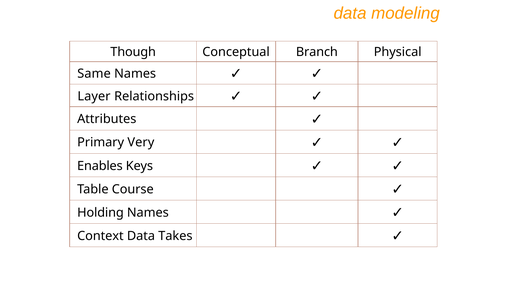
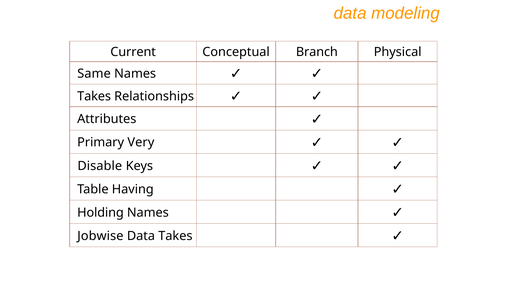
Though: Though -> Current (133, 52)
Layer: Layer -> Takes (94, 96)
Enables: Enables -> Disable (100, 166)
Course: Course -> Having (133, 189)
Context: Context -> Jobwise (100, 236)
